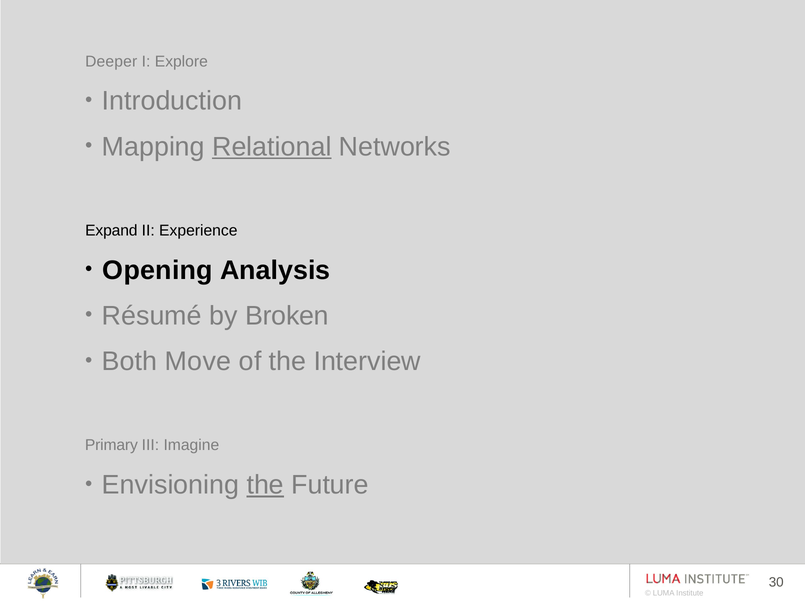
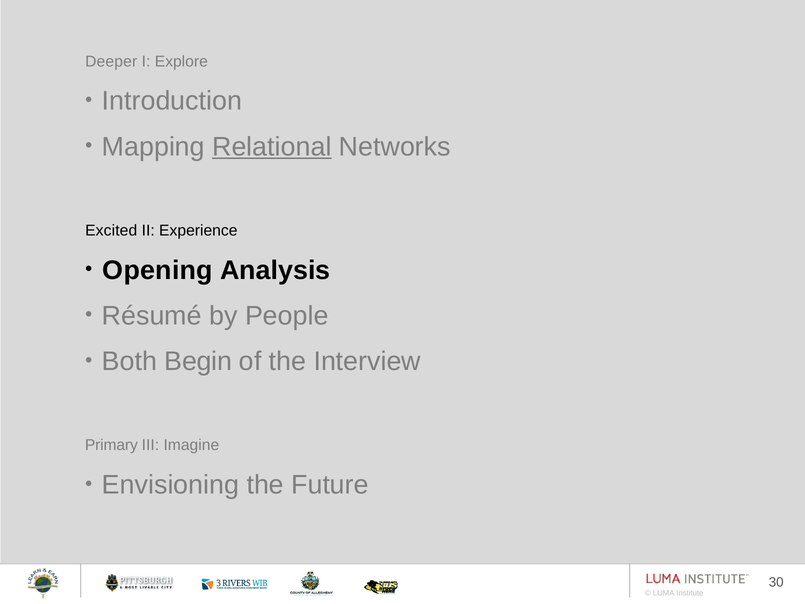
Expand: Expand -> Excited (111, 230)
Broken: Broken -> People (287, 316)
Move: Move -> Begin (198, 361)
the underline: present -> none (265, 485)
